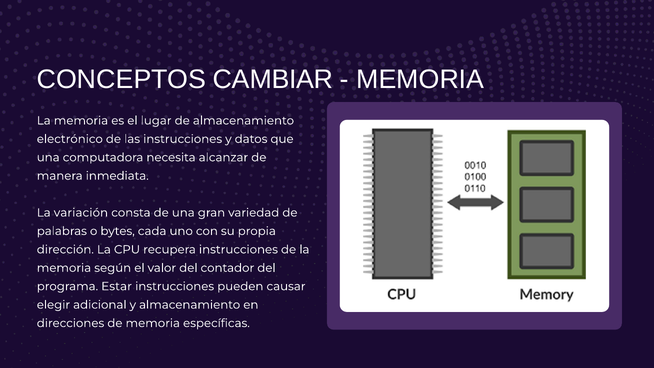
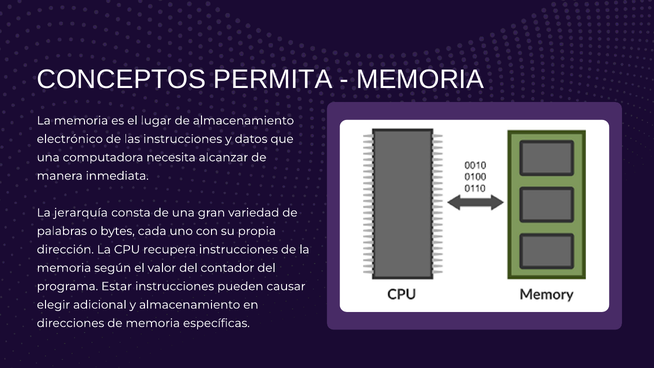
CAMBIAR: CAMBIAR -> PERMITA (273, 79)
variación: variación -> jerarquía (81, 213)
